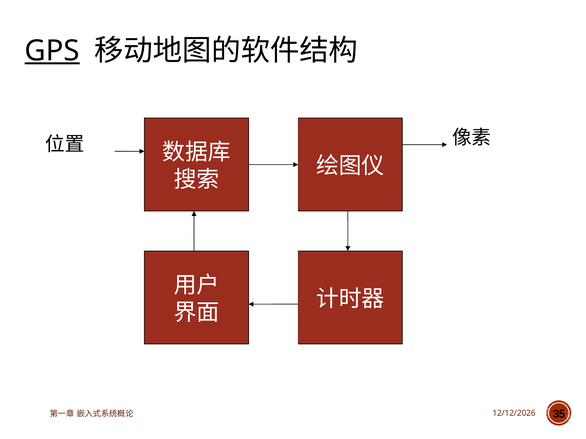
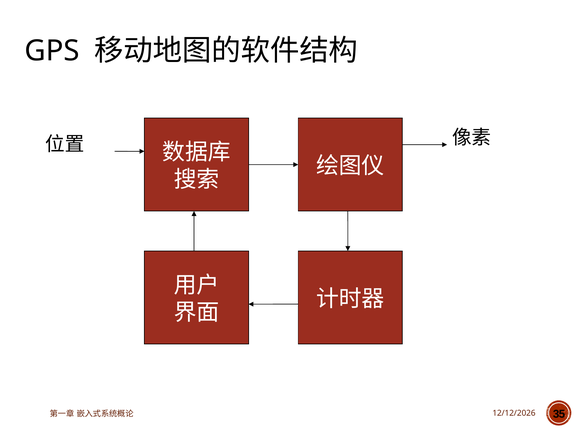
GPS underline: present -> none (52, 51)
